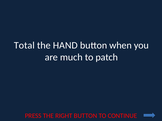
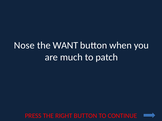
Total: Total -> Nose (24, 46)
HAND: HAND -> WANT (65, 46)
